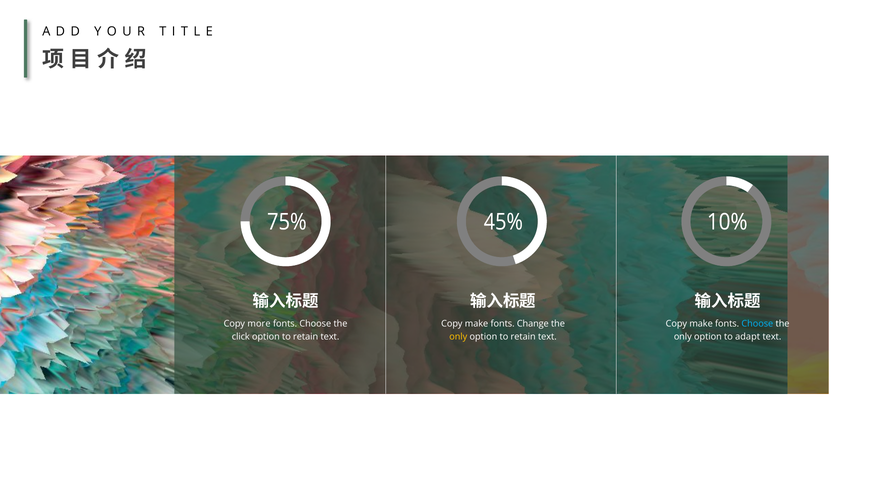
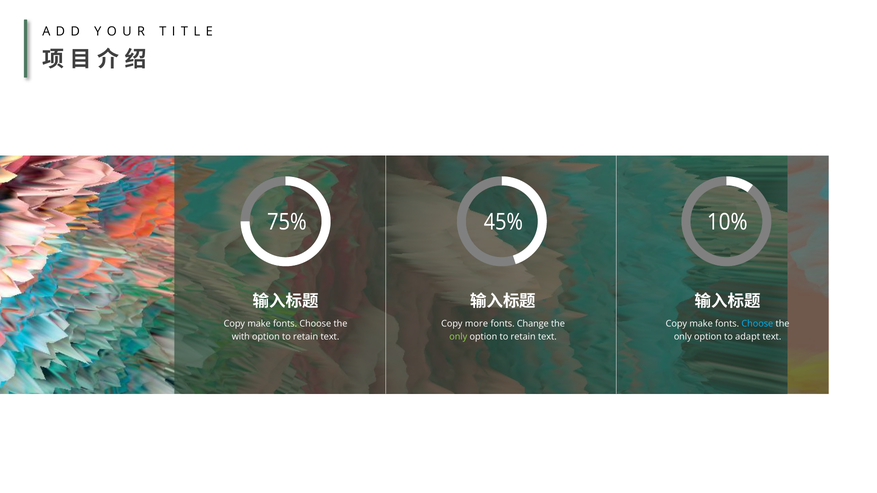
more: more -> make (259, 324)
make: make -> more (476, 324)
click: click -> with (241, 337)
only colour: yellow -> light green (458, 337)
